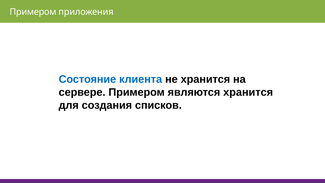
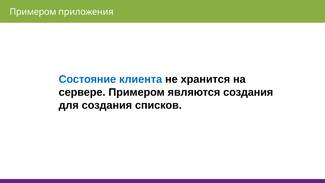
являются хранится: хранится -> создания (248, 92)
